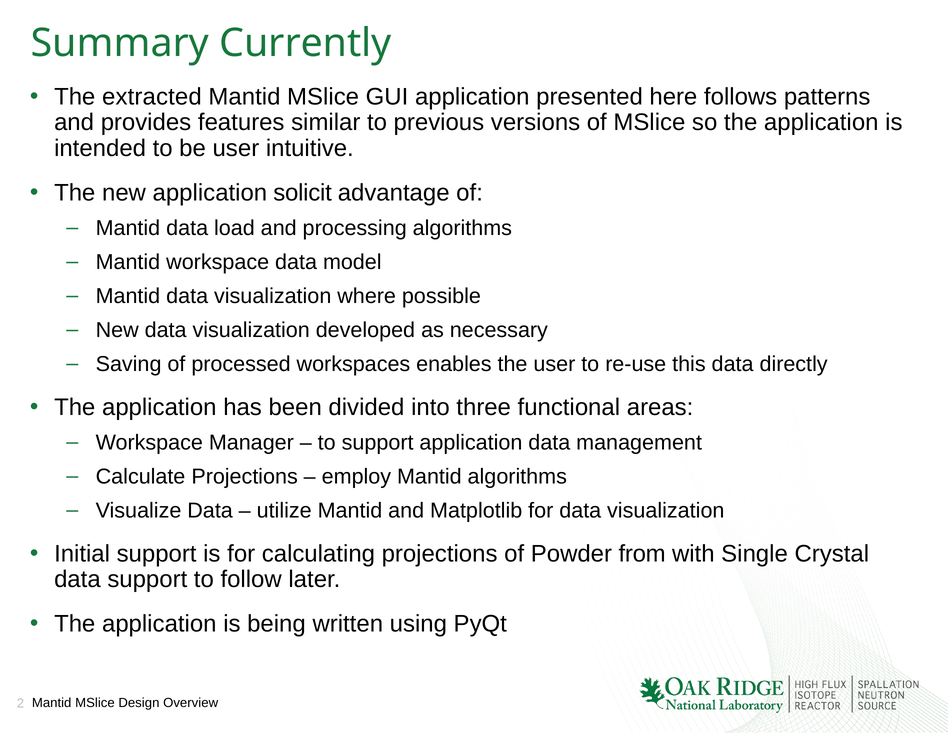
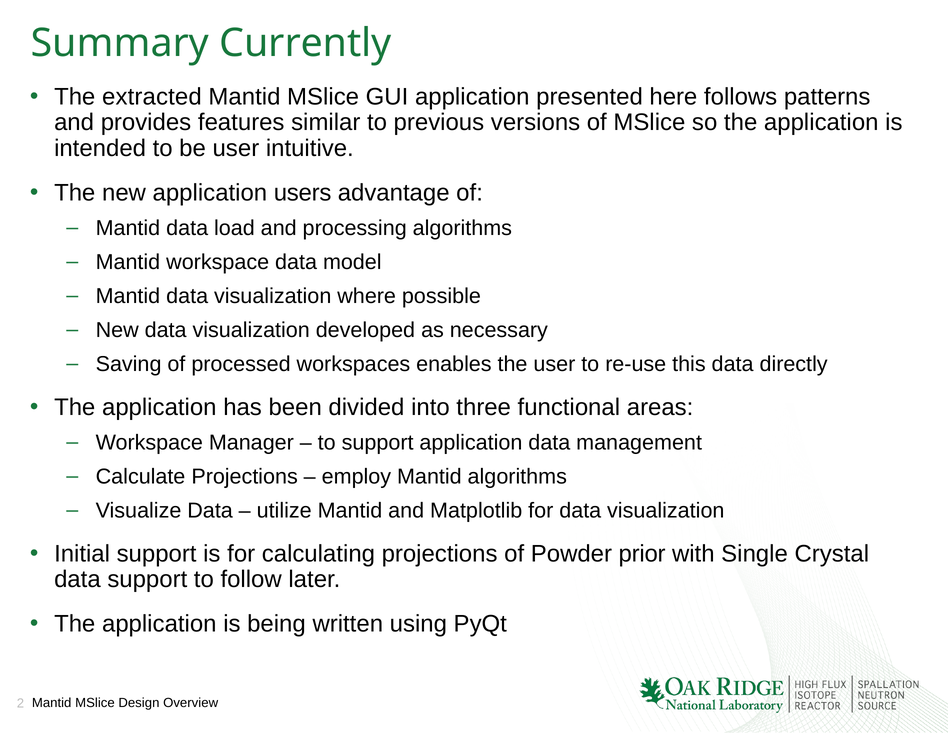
solicit: solicit -> users (303, 193)
from: from -> prior (642, 553)
